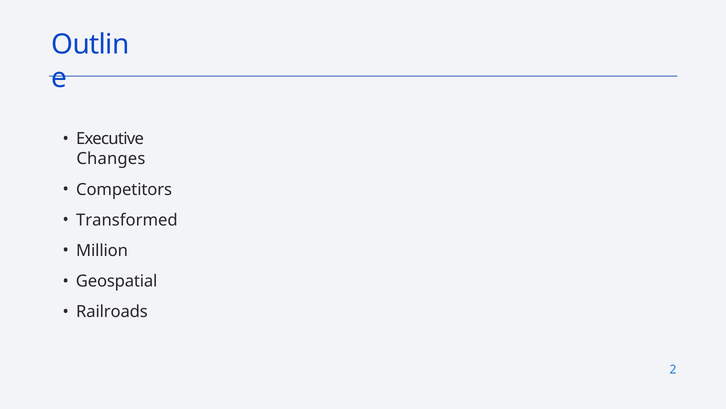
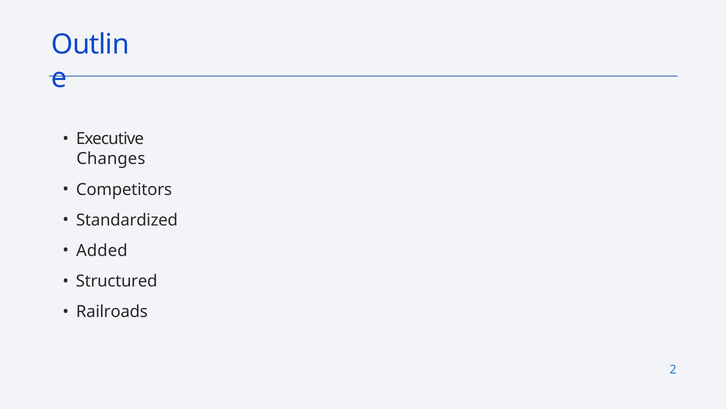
Transformed: Transformed -> Standardized (127, 220)
Million: Million -> Added (102, 250)
Geospatial: Geospatial -> Structured (117, 281)
